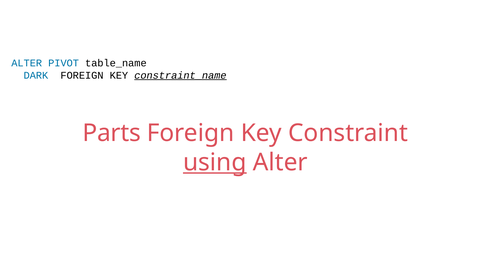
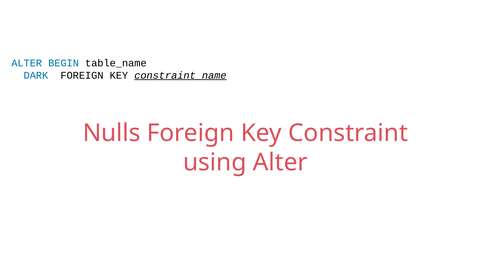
PIVOT: PIVOT -> BEGIN (64, 63)
Parts: Parts -> Nulls (112, 133)
using underline: present -> none (215, 163)
